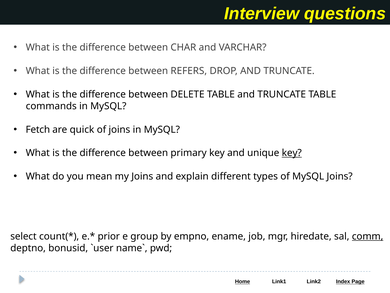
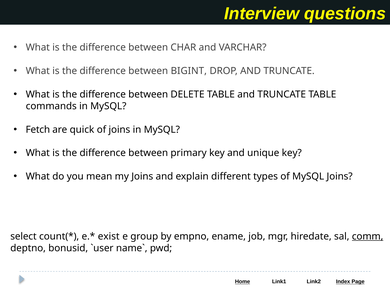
REFERS: REFERS -> BIGINT (189, 71)
key underline: present -> none (292, 153)
prior: prior -> exist (109, 236)
